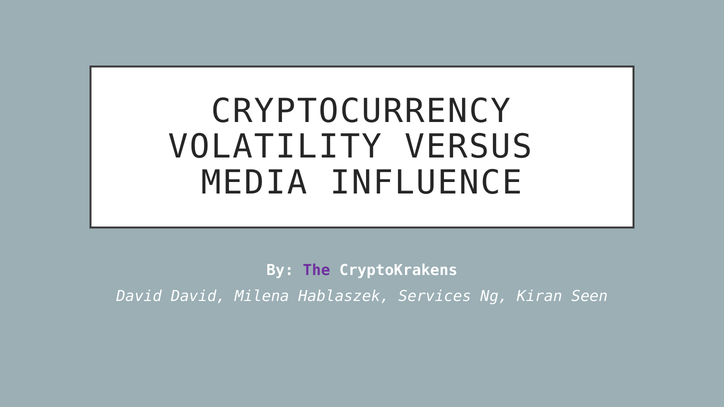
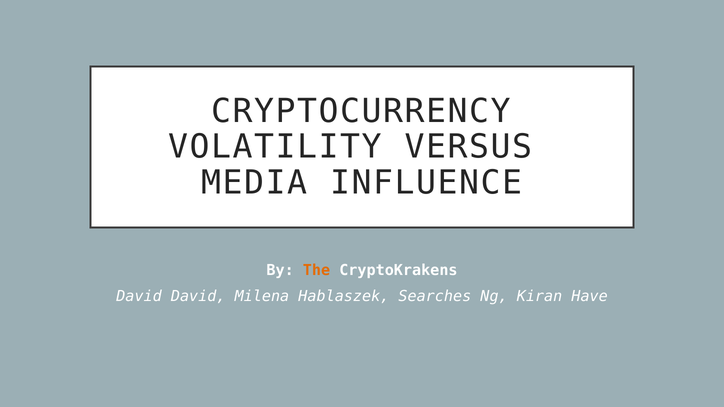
The colour: purple -> orange (316, 271)
Services: Services -> Searches (435, 296)
Seen: Seen -> Have (590, 296)
